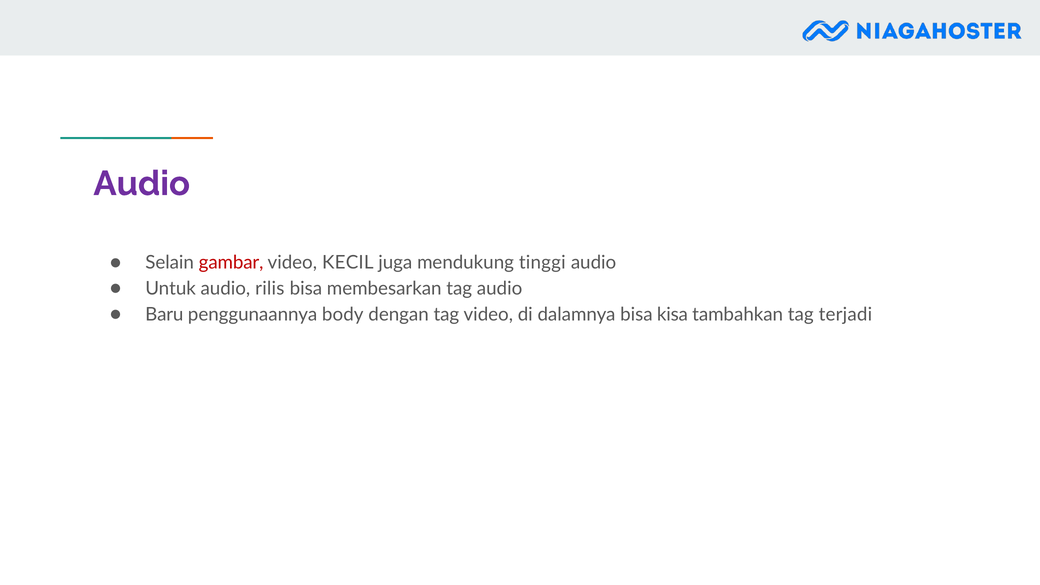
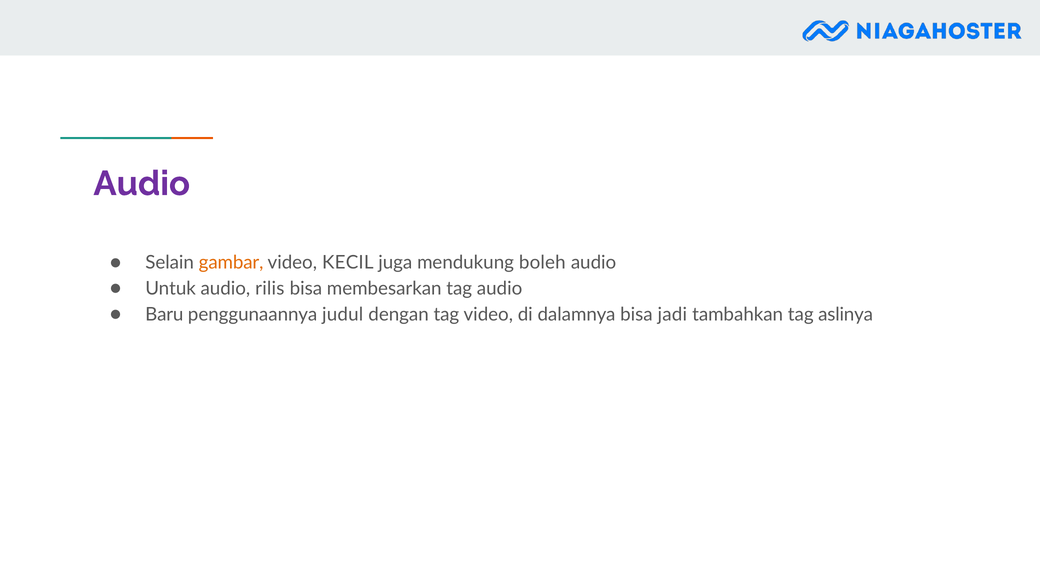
gambar colour: red -> orange (231, 263)
tinggi: tinggi -> boleh (542, 263)
body: body -> judul (343, 314)
kisa: kisa -> jadi (672, 314)
terjadi: terjadi -> aslinya (846, 314)
